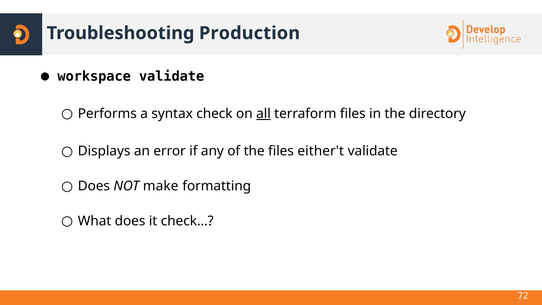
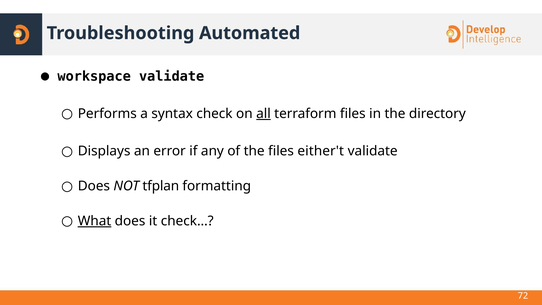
Production: Production -> Automated (250, 33)
make: make -> tfplan (161, 186)
What underline: none -> present (95, 221)
